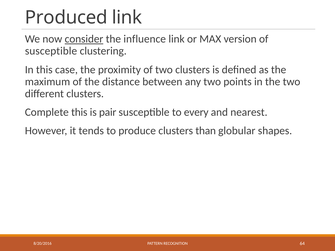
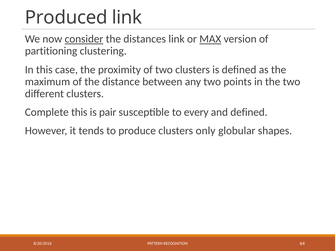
influence: influence -> distances (145, 39)
MAX underline: none -> present (210, 39)
susceptible: susceptible -> partitioning (51, 51)
and nearest: nearest -> defined (249, 112)
than: than -> only (206, 131)
